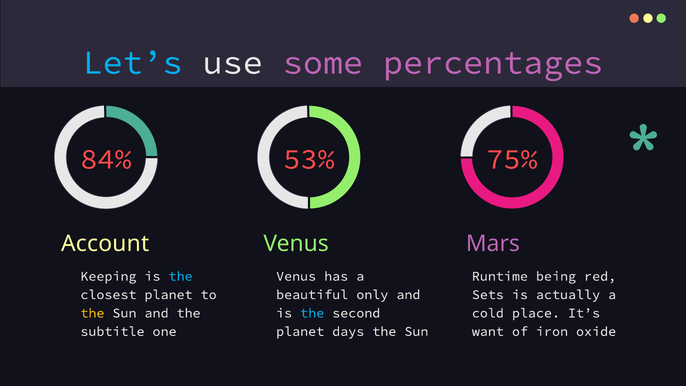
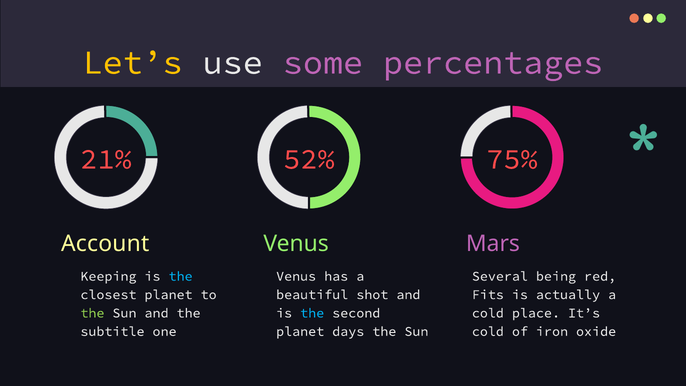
Let’s colour: light blue -> yellow (133, 63)
84%: 84% -> 21% (106, 159)
53%: 53% -> 52% (309, 159)
Runtime: Runtime -> Several (500, 276)
only: only -> shot (372, 295)
Sets: Sets -> Fits (488, 295)
the colour: yellow -> light green (92, 313)
want: want -> cold (488, 331)
